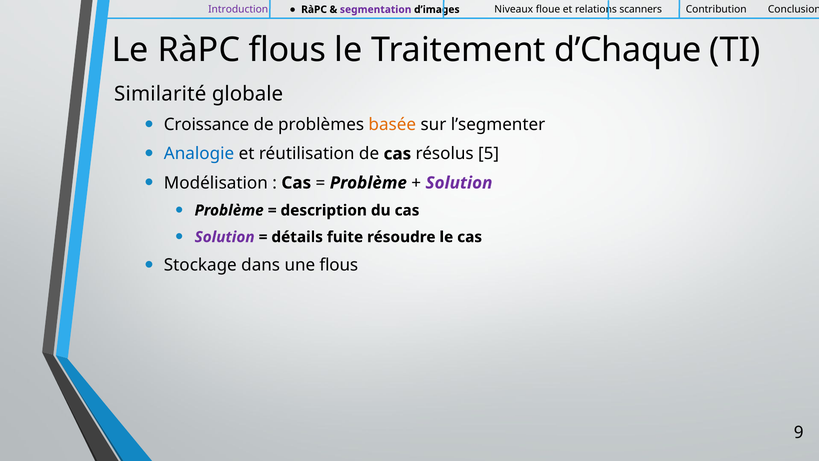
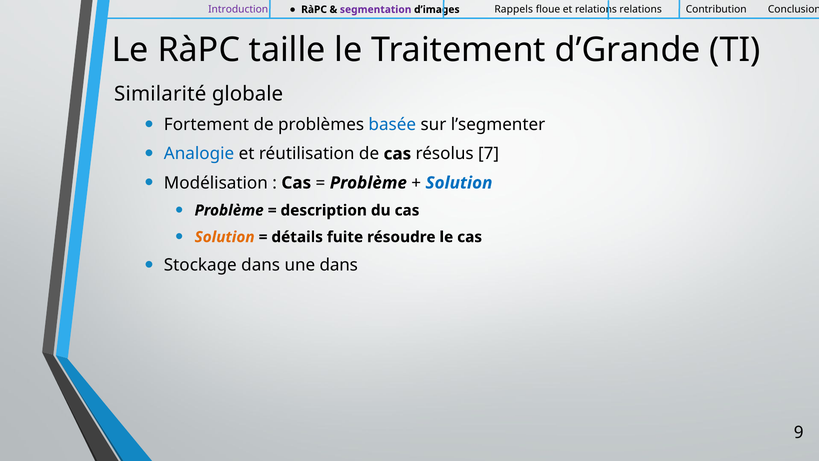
Niveaux: Niveaux -> Rappels (514, 10)
relations scanners: scanners -> relations (641, 10)
RàPC flous: flous -> taille (287, 50)
d’Chaque: d’Chaque -> d’Grande (628, 50)
Croissance: Croissance -> Fortement (206, 125)
basée colour: orange -> blue (392, 125)
5: 5 -> 7 (489, 154)
Solution colour: purple -> blue (459, 183)
Solution colour: purple -> orange (225, 237)
une flous: flous -> dans (339, 265)
